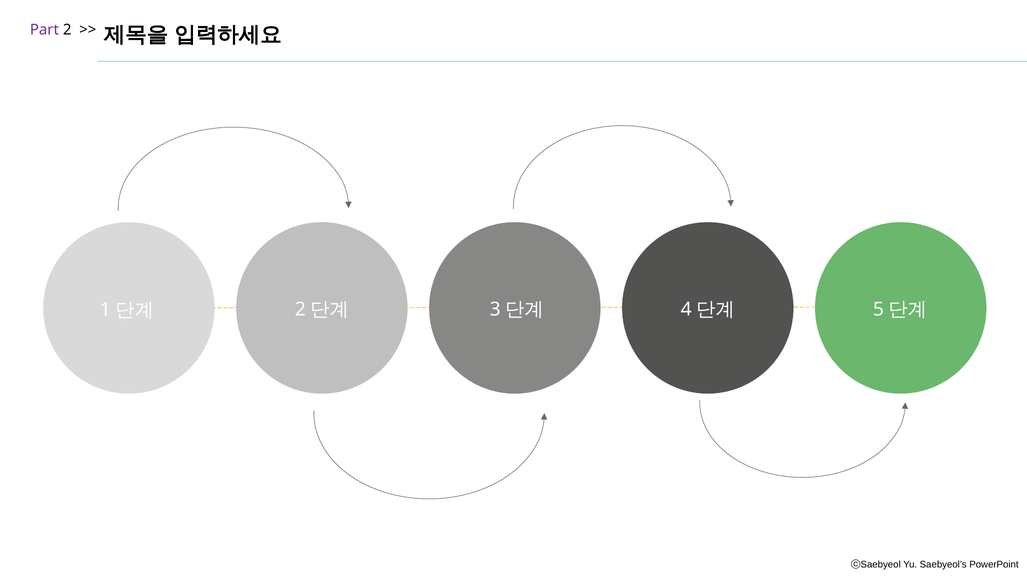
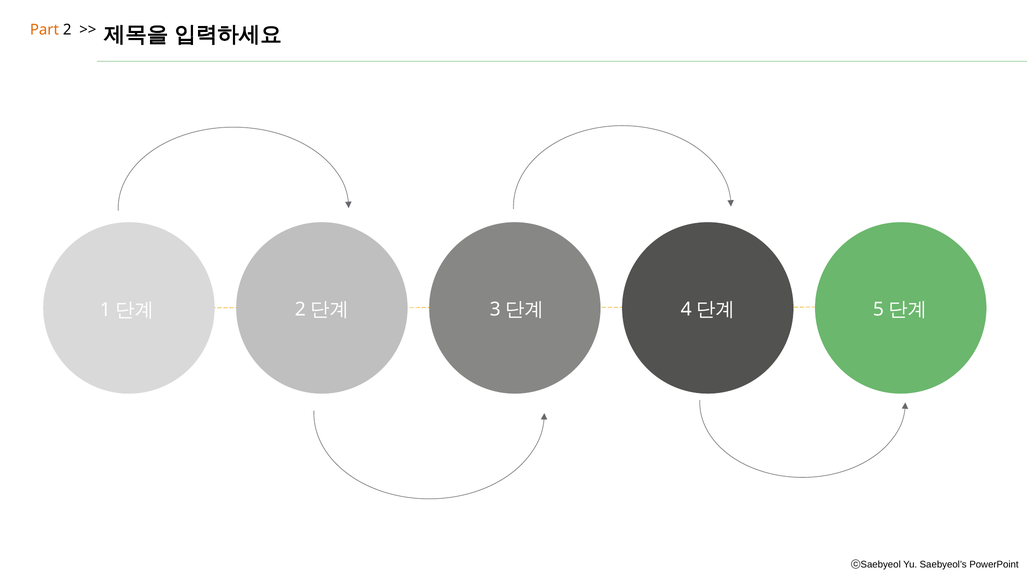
Part colour: purple -> orange (44, 30)
